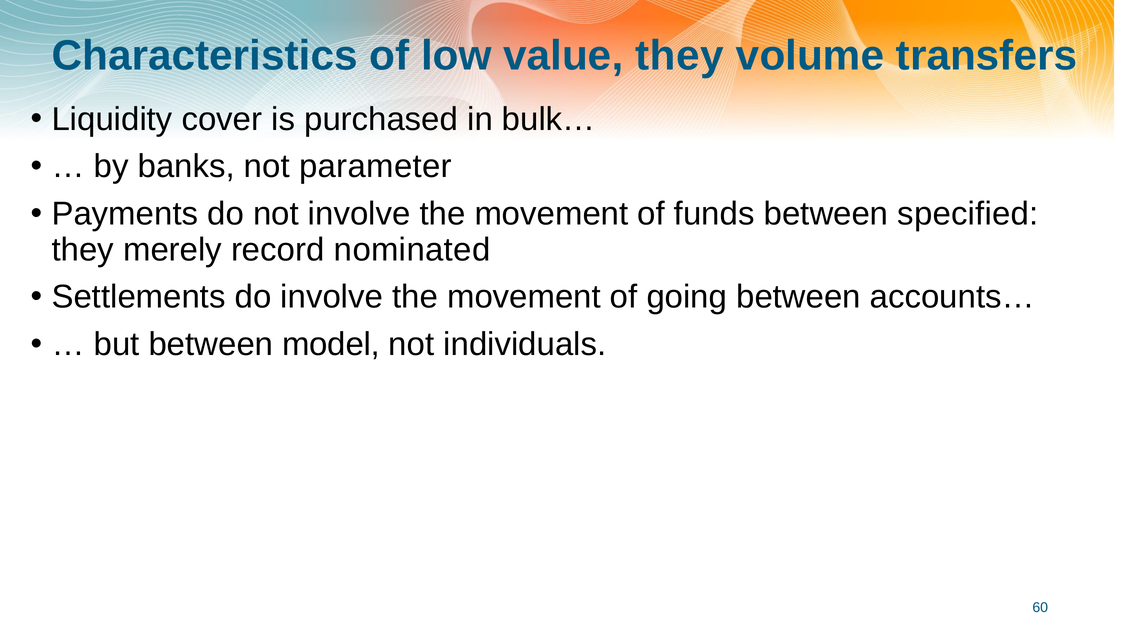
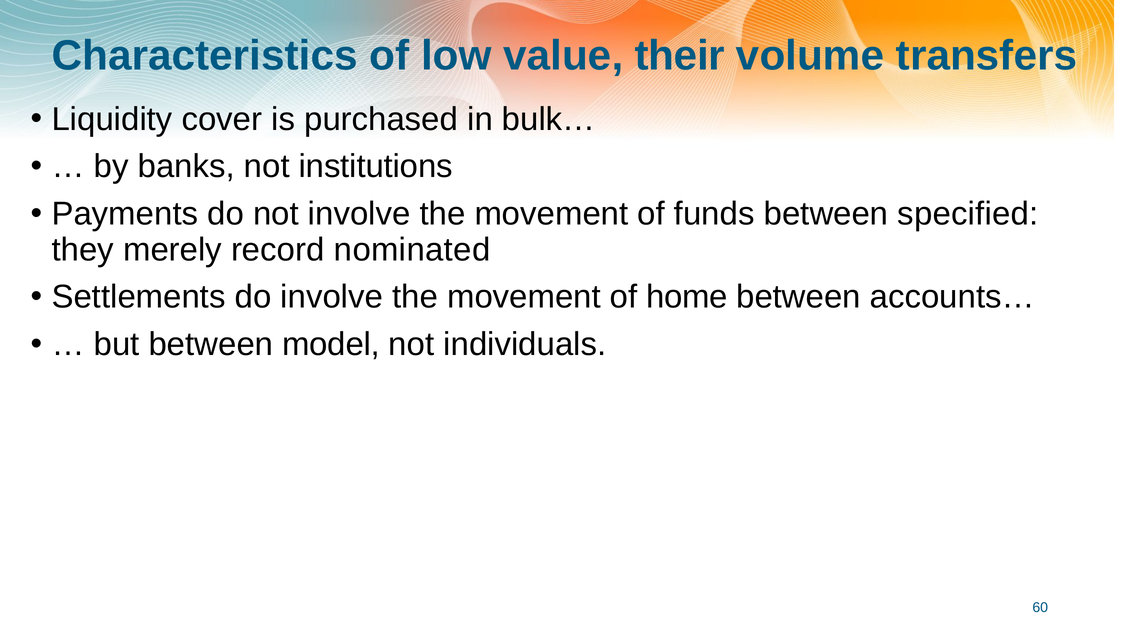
value they: they -> their (680, 56)
parameter: parameter -> institutions (376, 166)
going: going -> home (687, 297)
